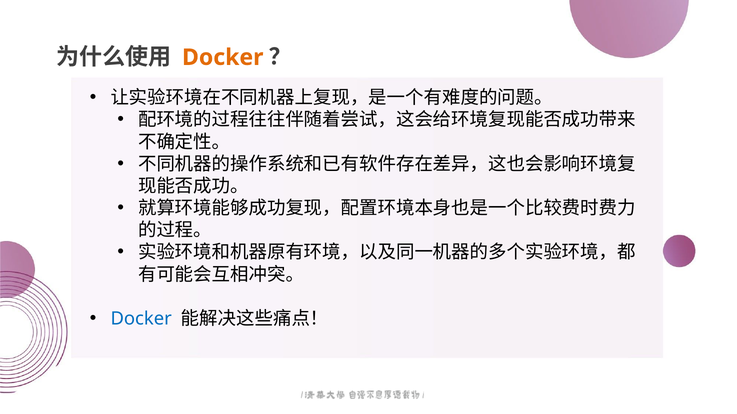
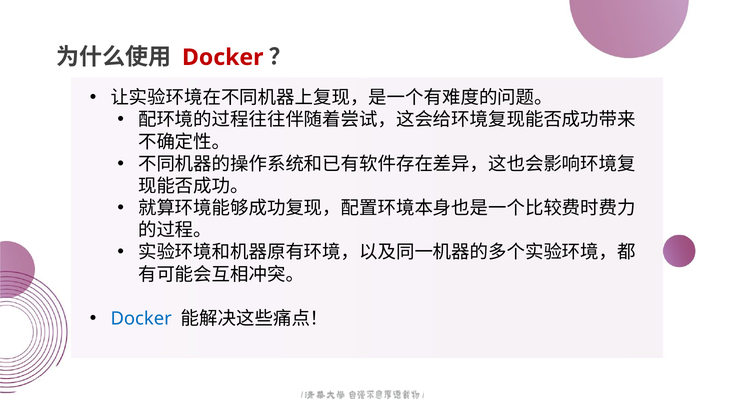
Docker colour: orange -> red (223, 57)
